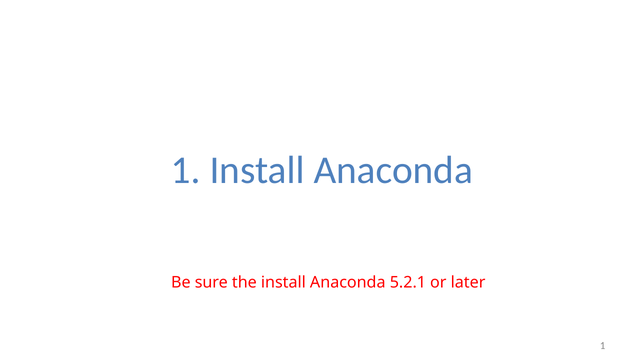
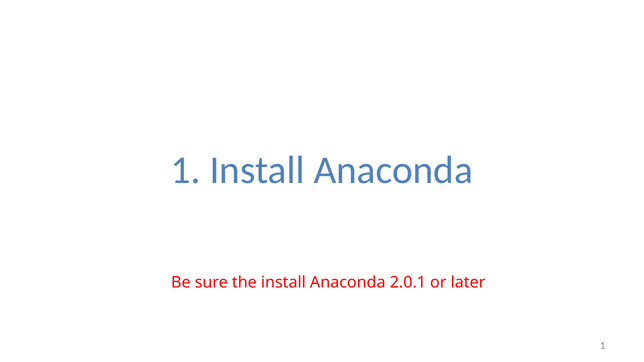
5.2.1: 5.2.1 -> 2.0.1 (408, 283)
